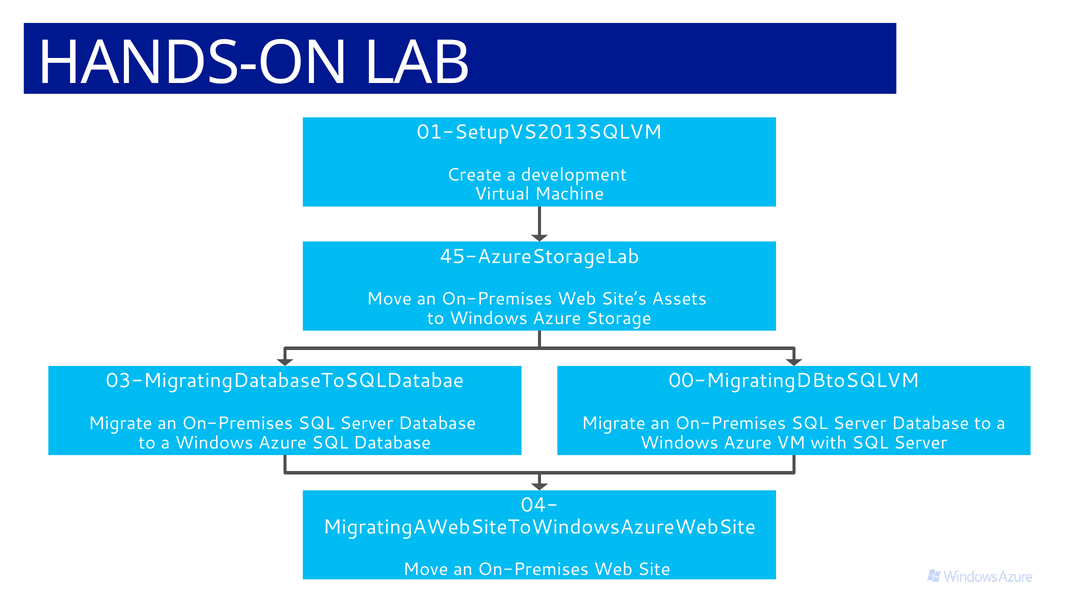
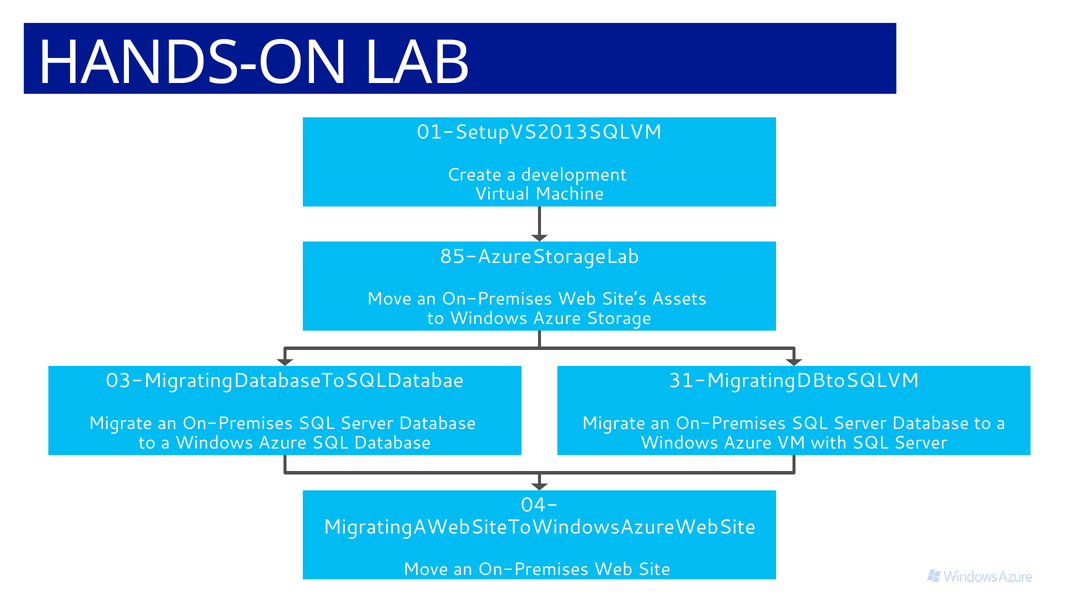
45-AzureStorageLab: 45-AzureStorageLab -> 85-AzureStorageLab (539, 256)
00-MigratingDBtoSQLVM: 00-MigratingDBtoSQLVM -> 31-MigratingDBtoSQLVM (794, 381)
